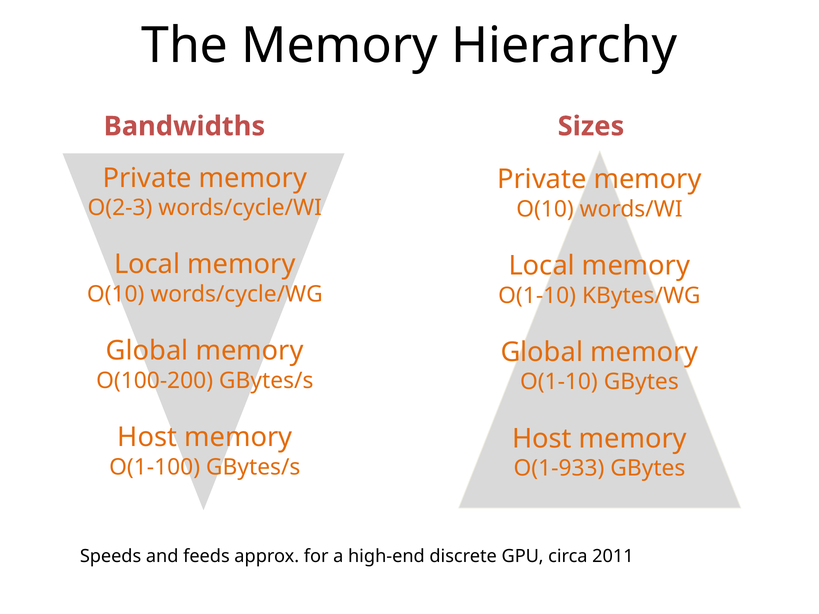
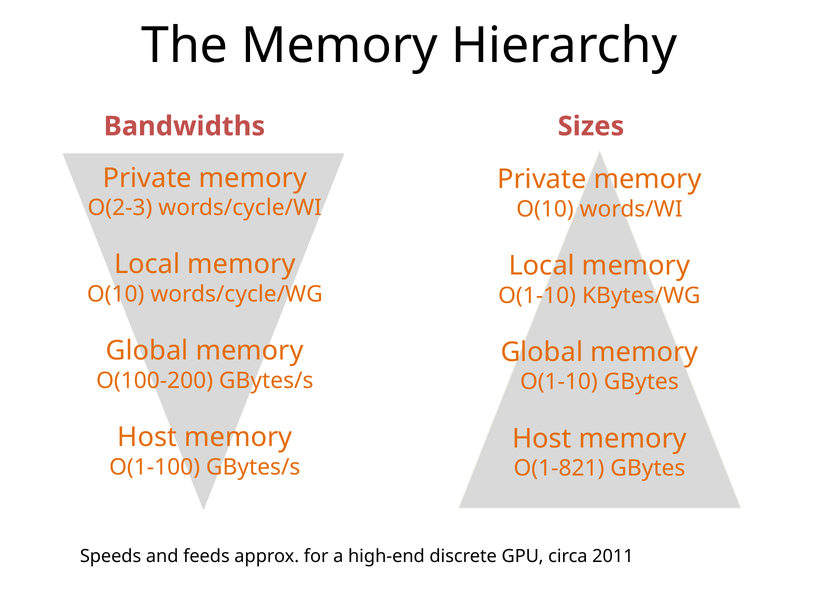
O(1-933: O(1-933 -> O(1-821 (559, 469)
